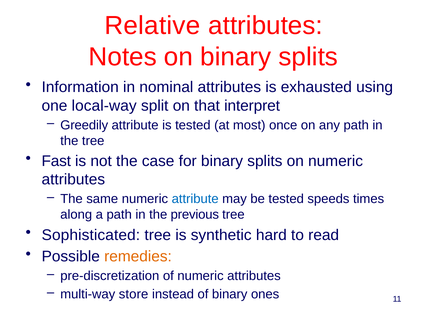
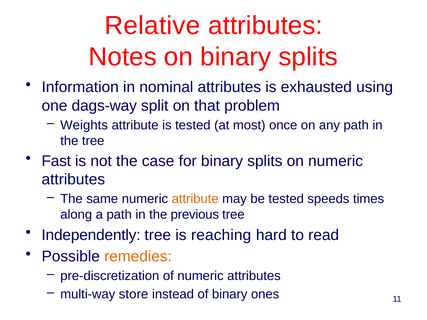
local-way: local-way -> dags-way (104, 106)
interpret: interpret -> problem (252, 106)
Greedily: Greedily -> Weights (84, 125)
attribute colour: blue -> orange (195, 199)
Sophisticated: Sophisticated -> Independently (91, 235)
synthetic: synthetic -> reaching (221, 235)
